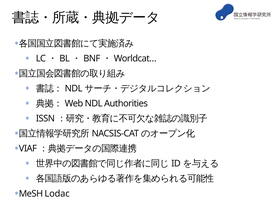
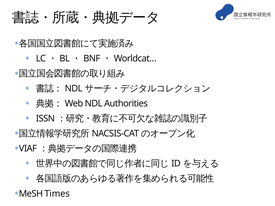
Lodac: Lodac -> Times (57, 194)
